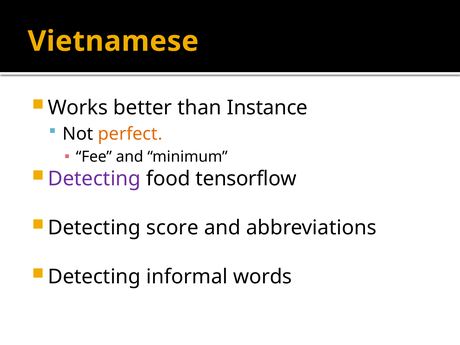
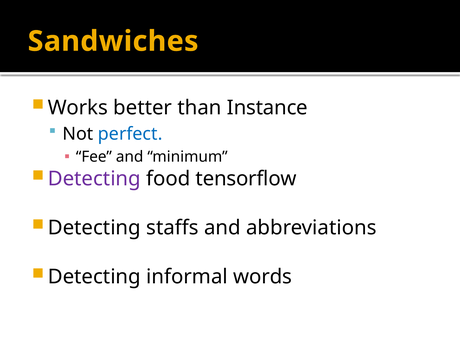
Vietnamese: Vietnamese -> Sandwiches (113, 41)
perfect colour: orange -> blue (130, 134)
score: score -> staffs (172, 228)
